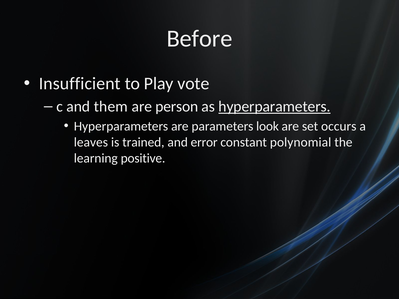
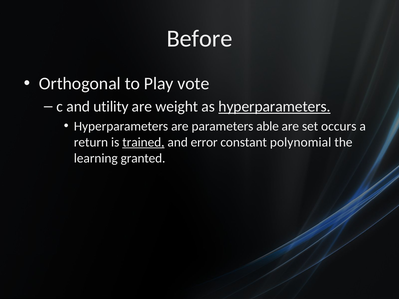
Insufficient: Insufficient -> Orthogonal (80, 84)
them: them -> utility (111, 107)
person: person -> weight (177, 107)
look: look -> able (268, 126)
leaves: leaves -> return (91, 142)
trained underline: none -> present (143, 142)
positive: positive -> granted (143, 158)
